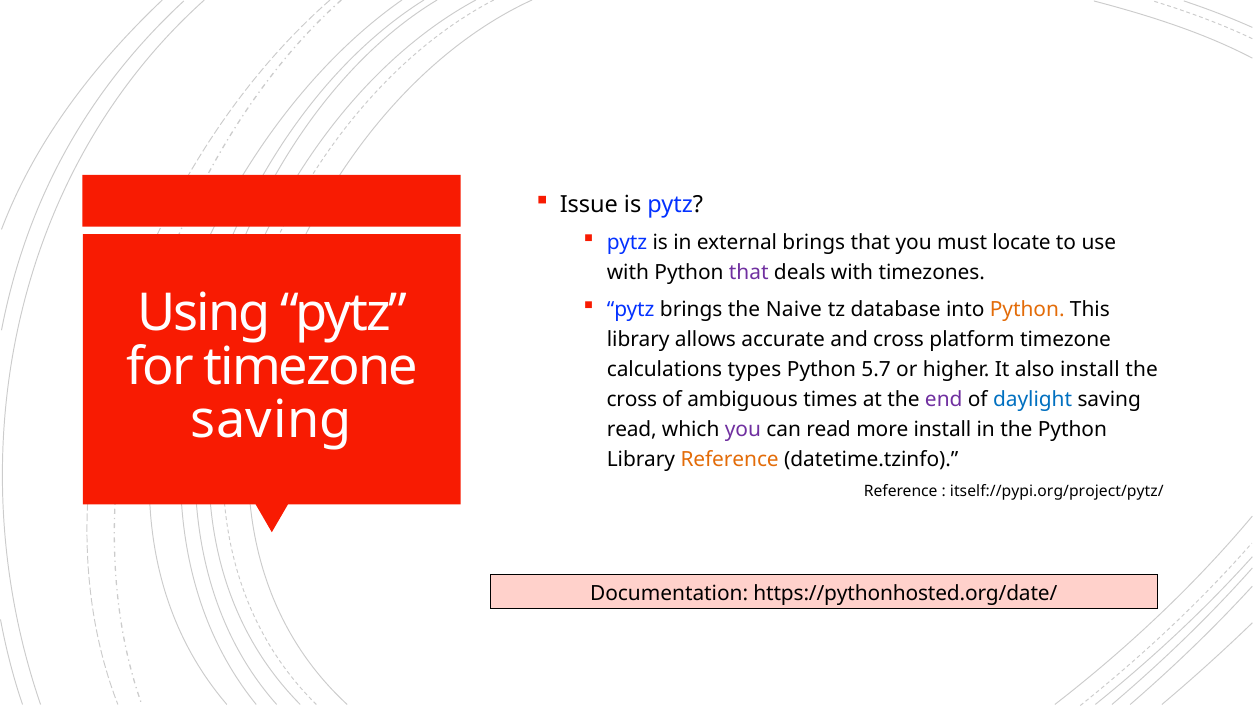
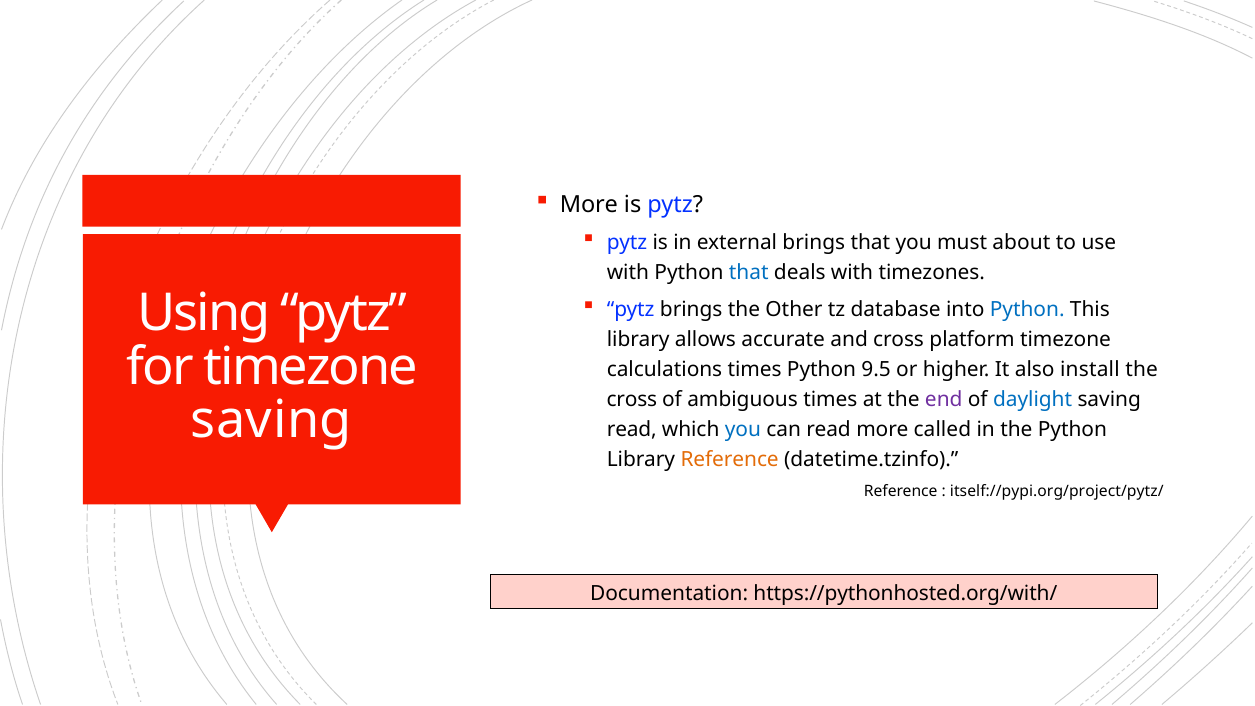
Issue: Issue -> More (589, 205)
locate: locate -> about (1021, 243)
that colour: purple -> blue (749, 273)
Naive: Naive -> Other (794, 309)
Python colour: orange -> blue (1027, 309)
calculations types: types -> times (755, 369)
5.7: 5.7 -> 9.5 (876, 369)
you colour: purple -> blue (743, 430)
more install: install -> called (942, 430)
https://pythonhosted.org/date/: https://pythonhosted.org/date/ -> https://pythonhosted.org/with/ (905, 593)
